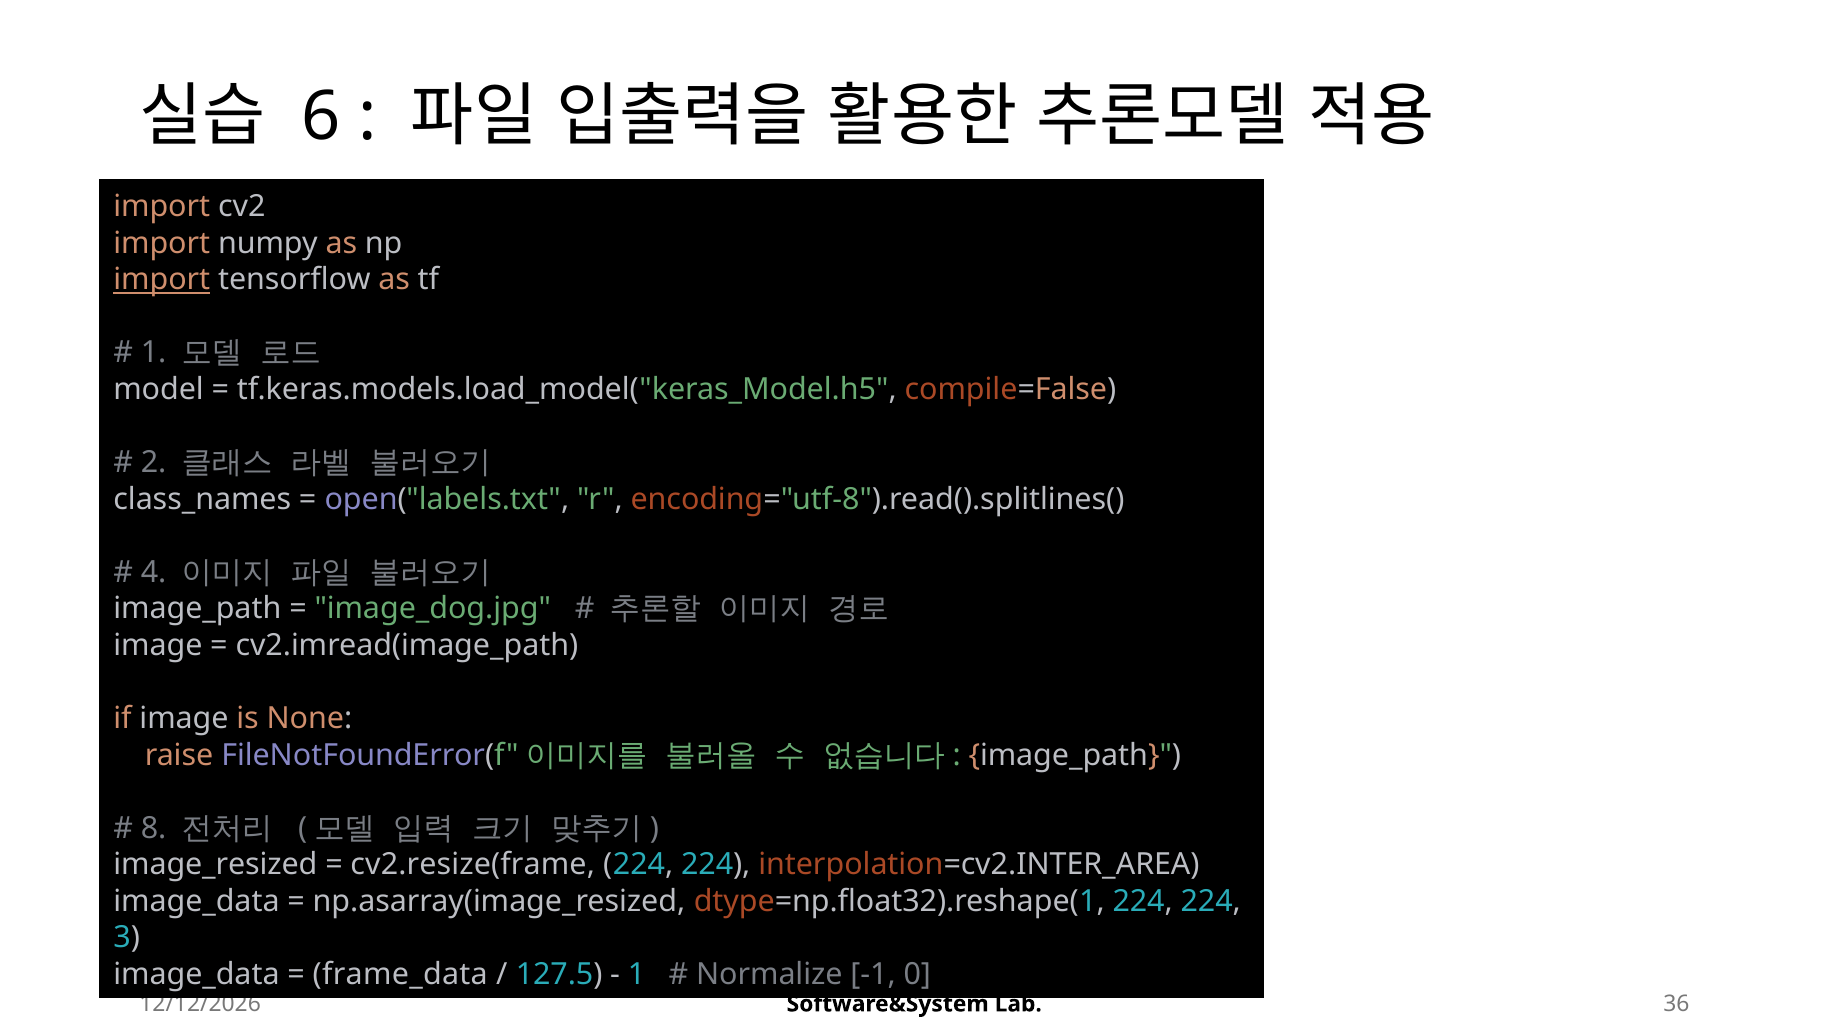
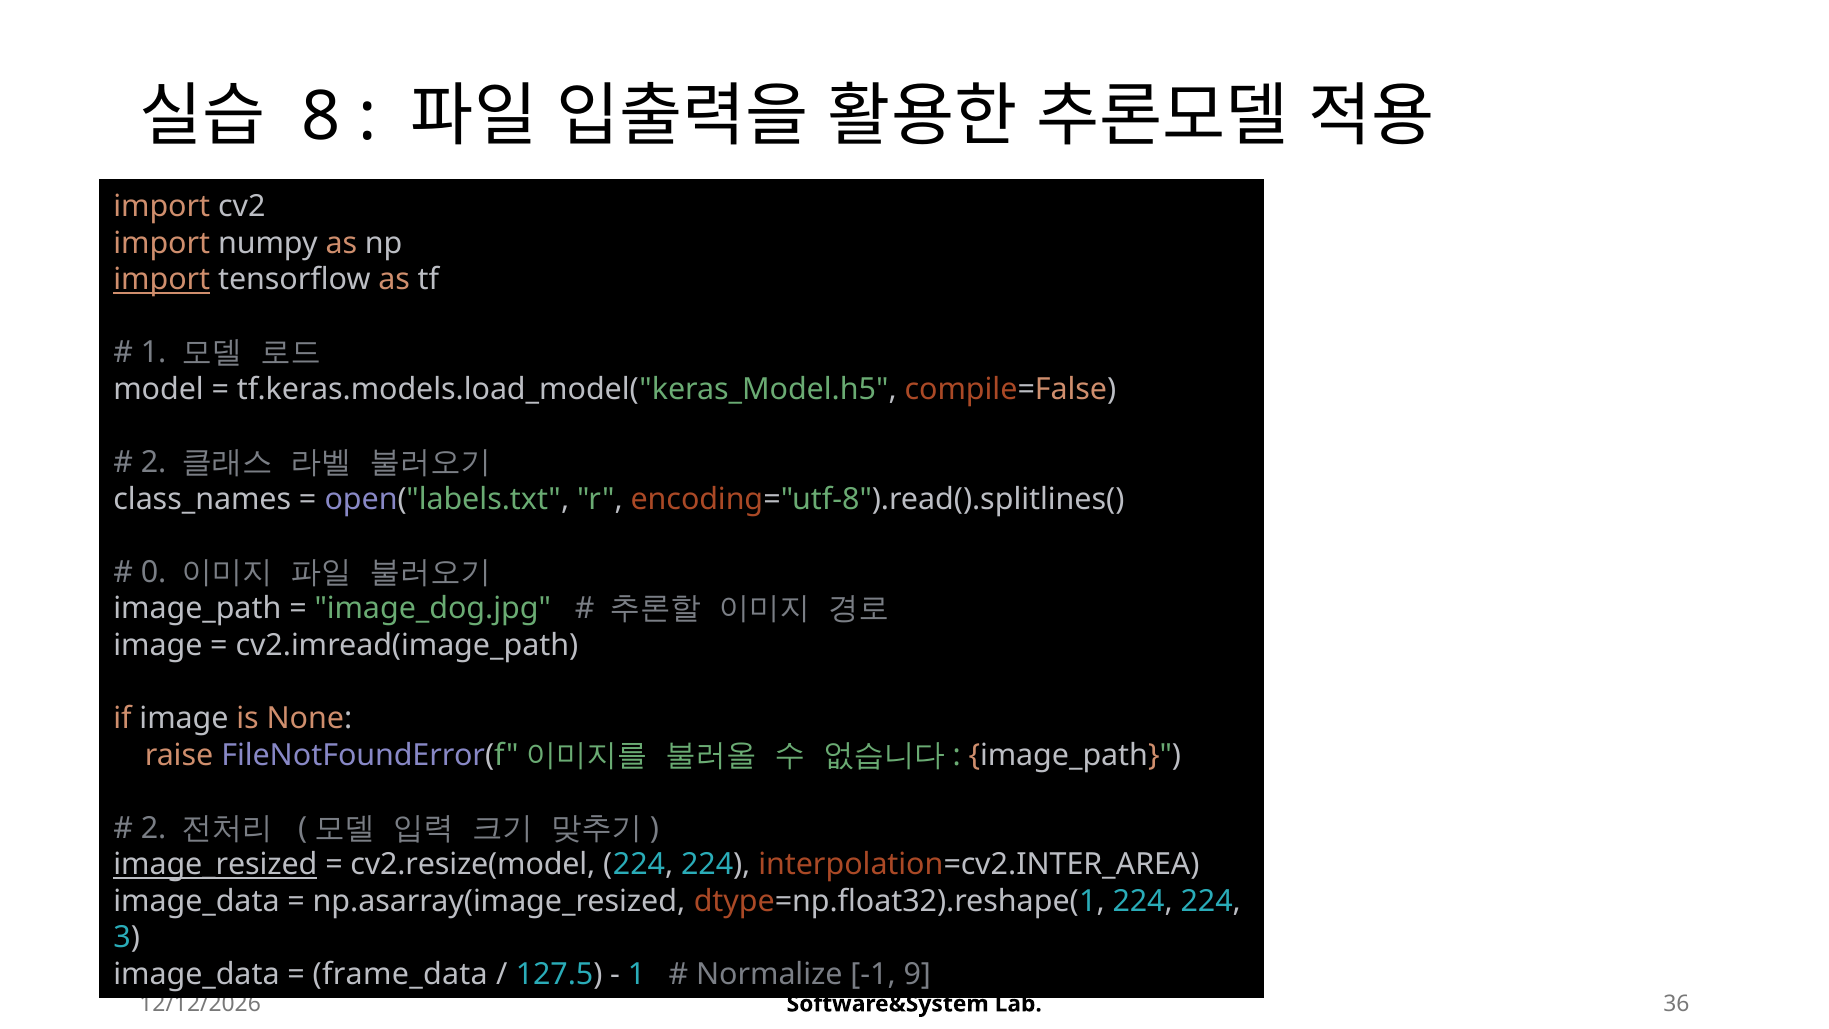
6: 6 -> 8 (321, 117)
4: 4 -> 0 (154, 572)
8: 8 -> 2 (154, 828)
image_resized underline: none -> present (215, 865)
cv2.resize(frame: cv2.resize(frame -> cv2.resize(model (473, 865)
0: 0 -> 9 (917, 974)
